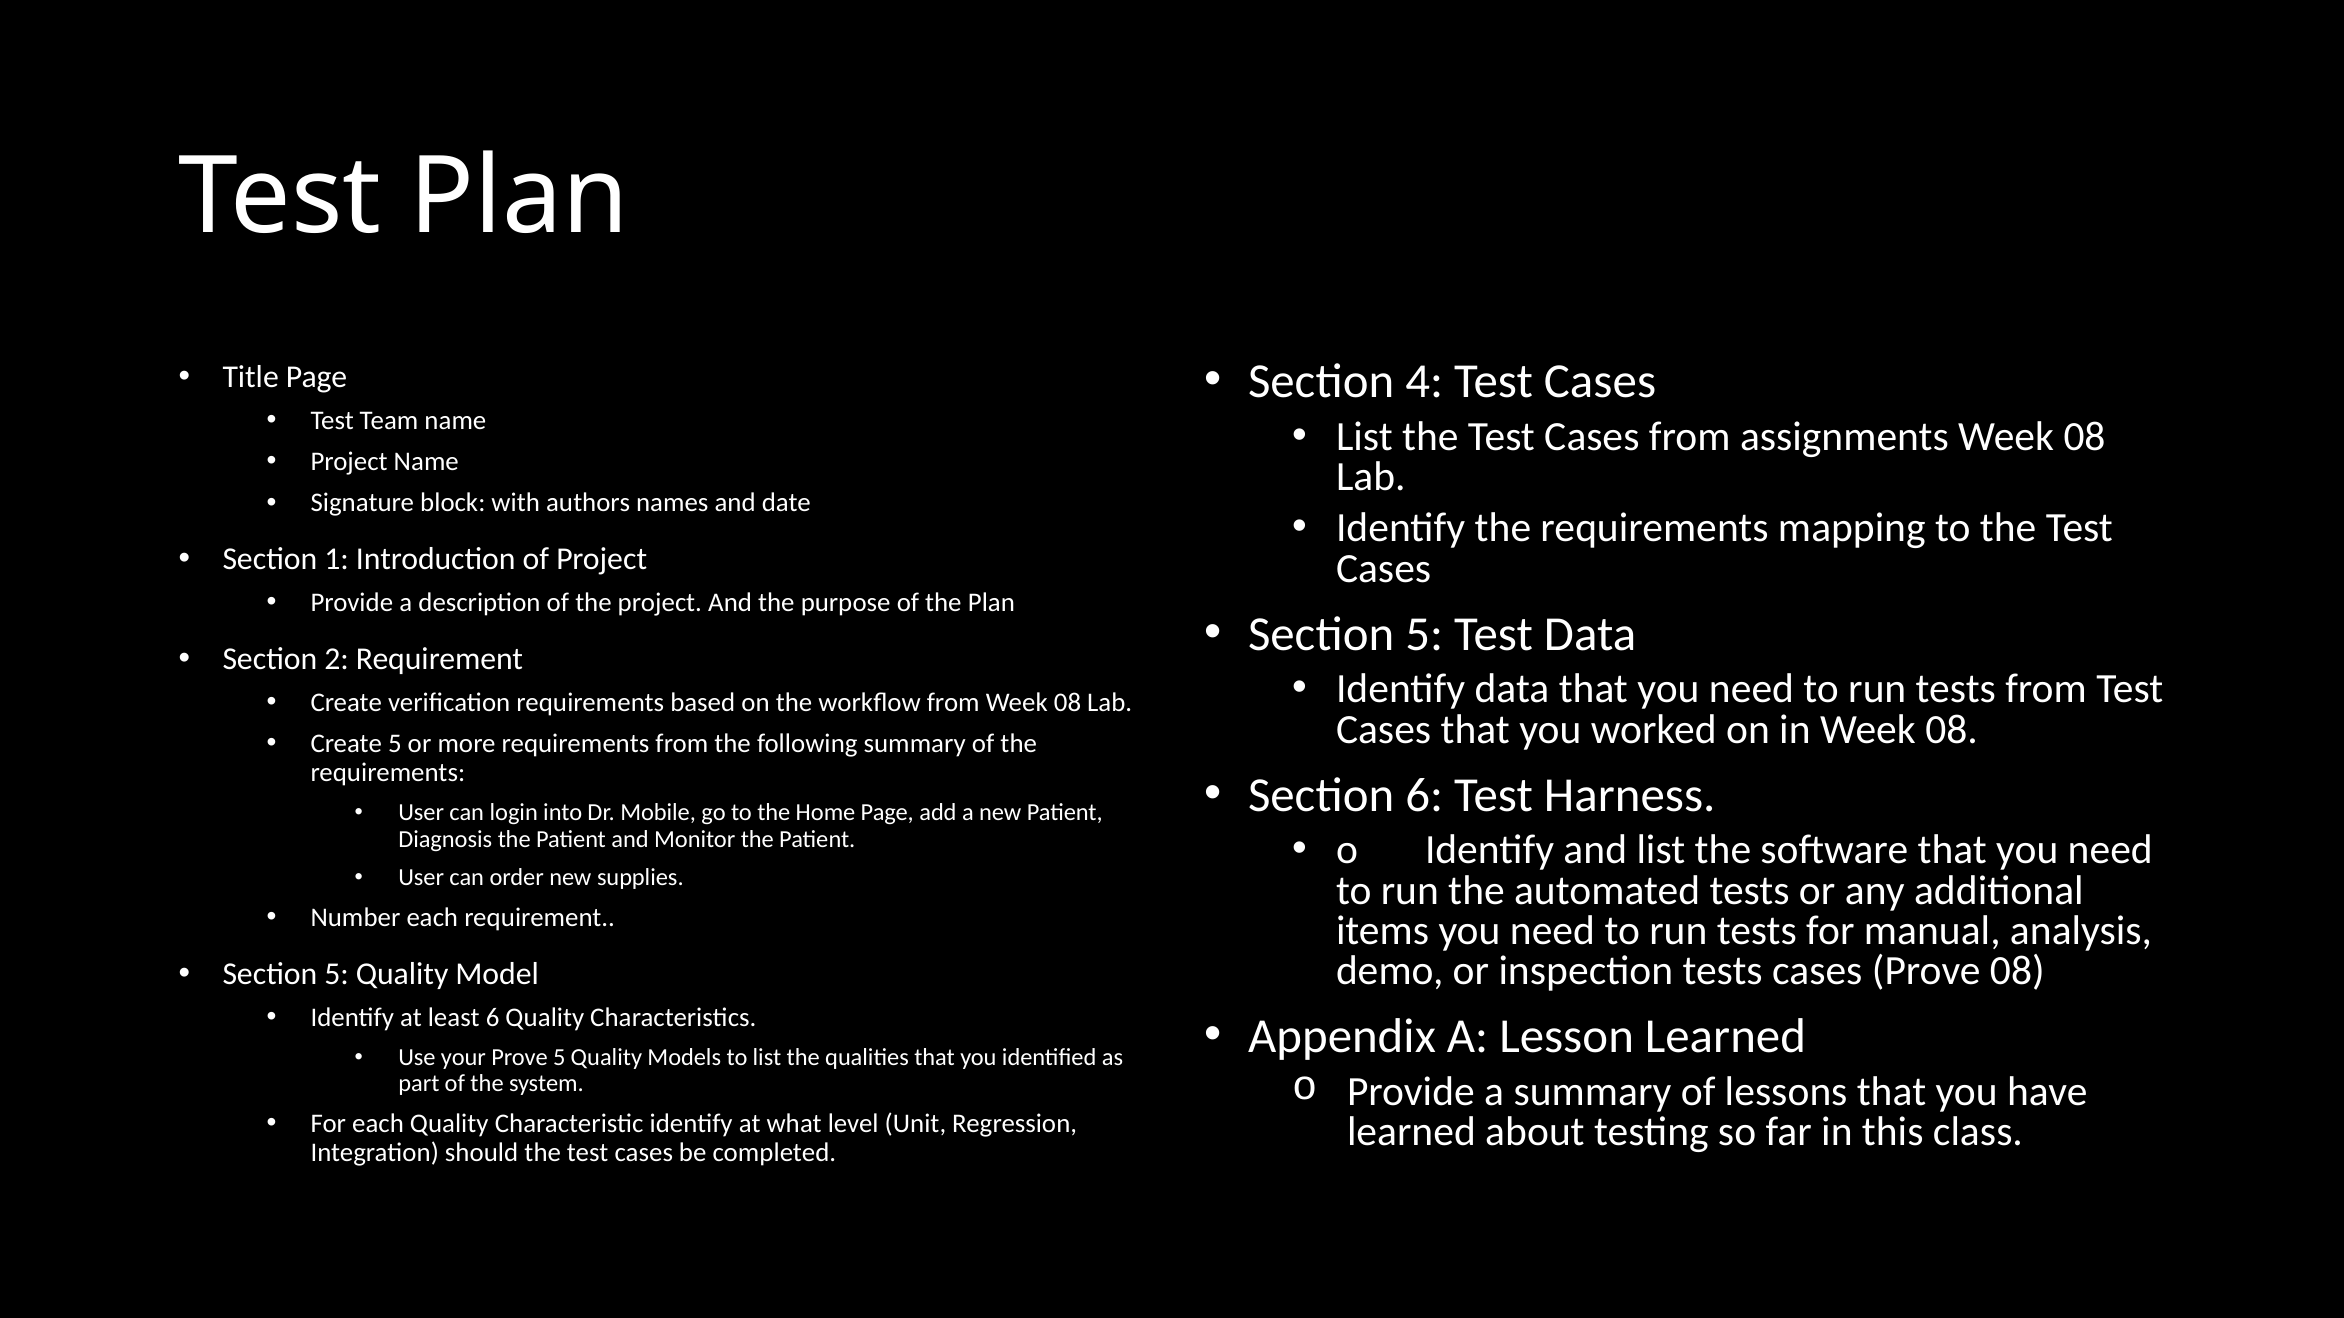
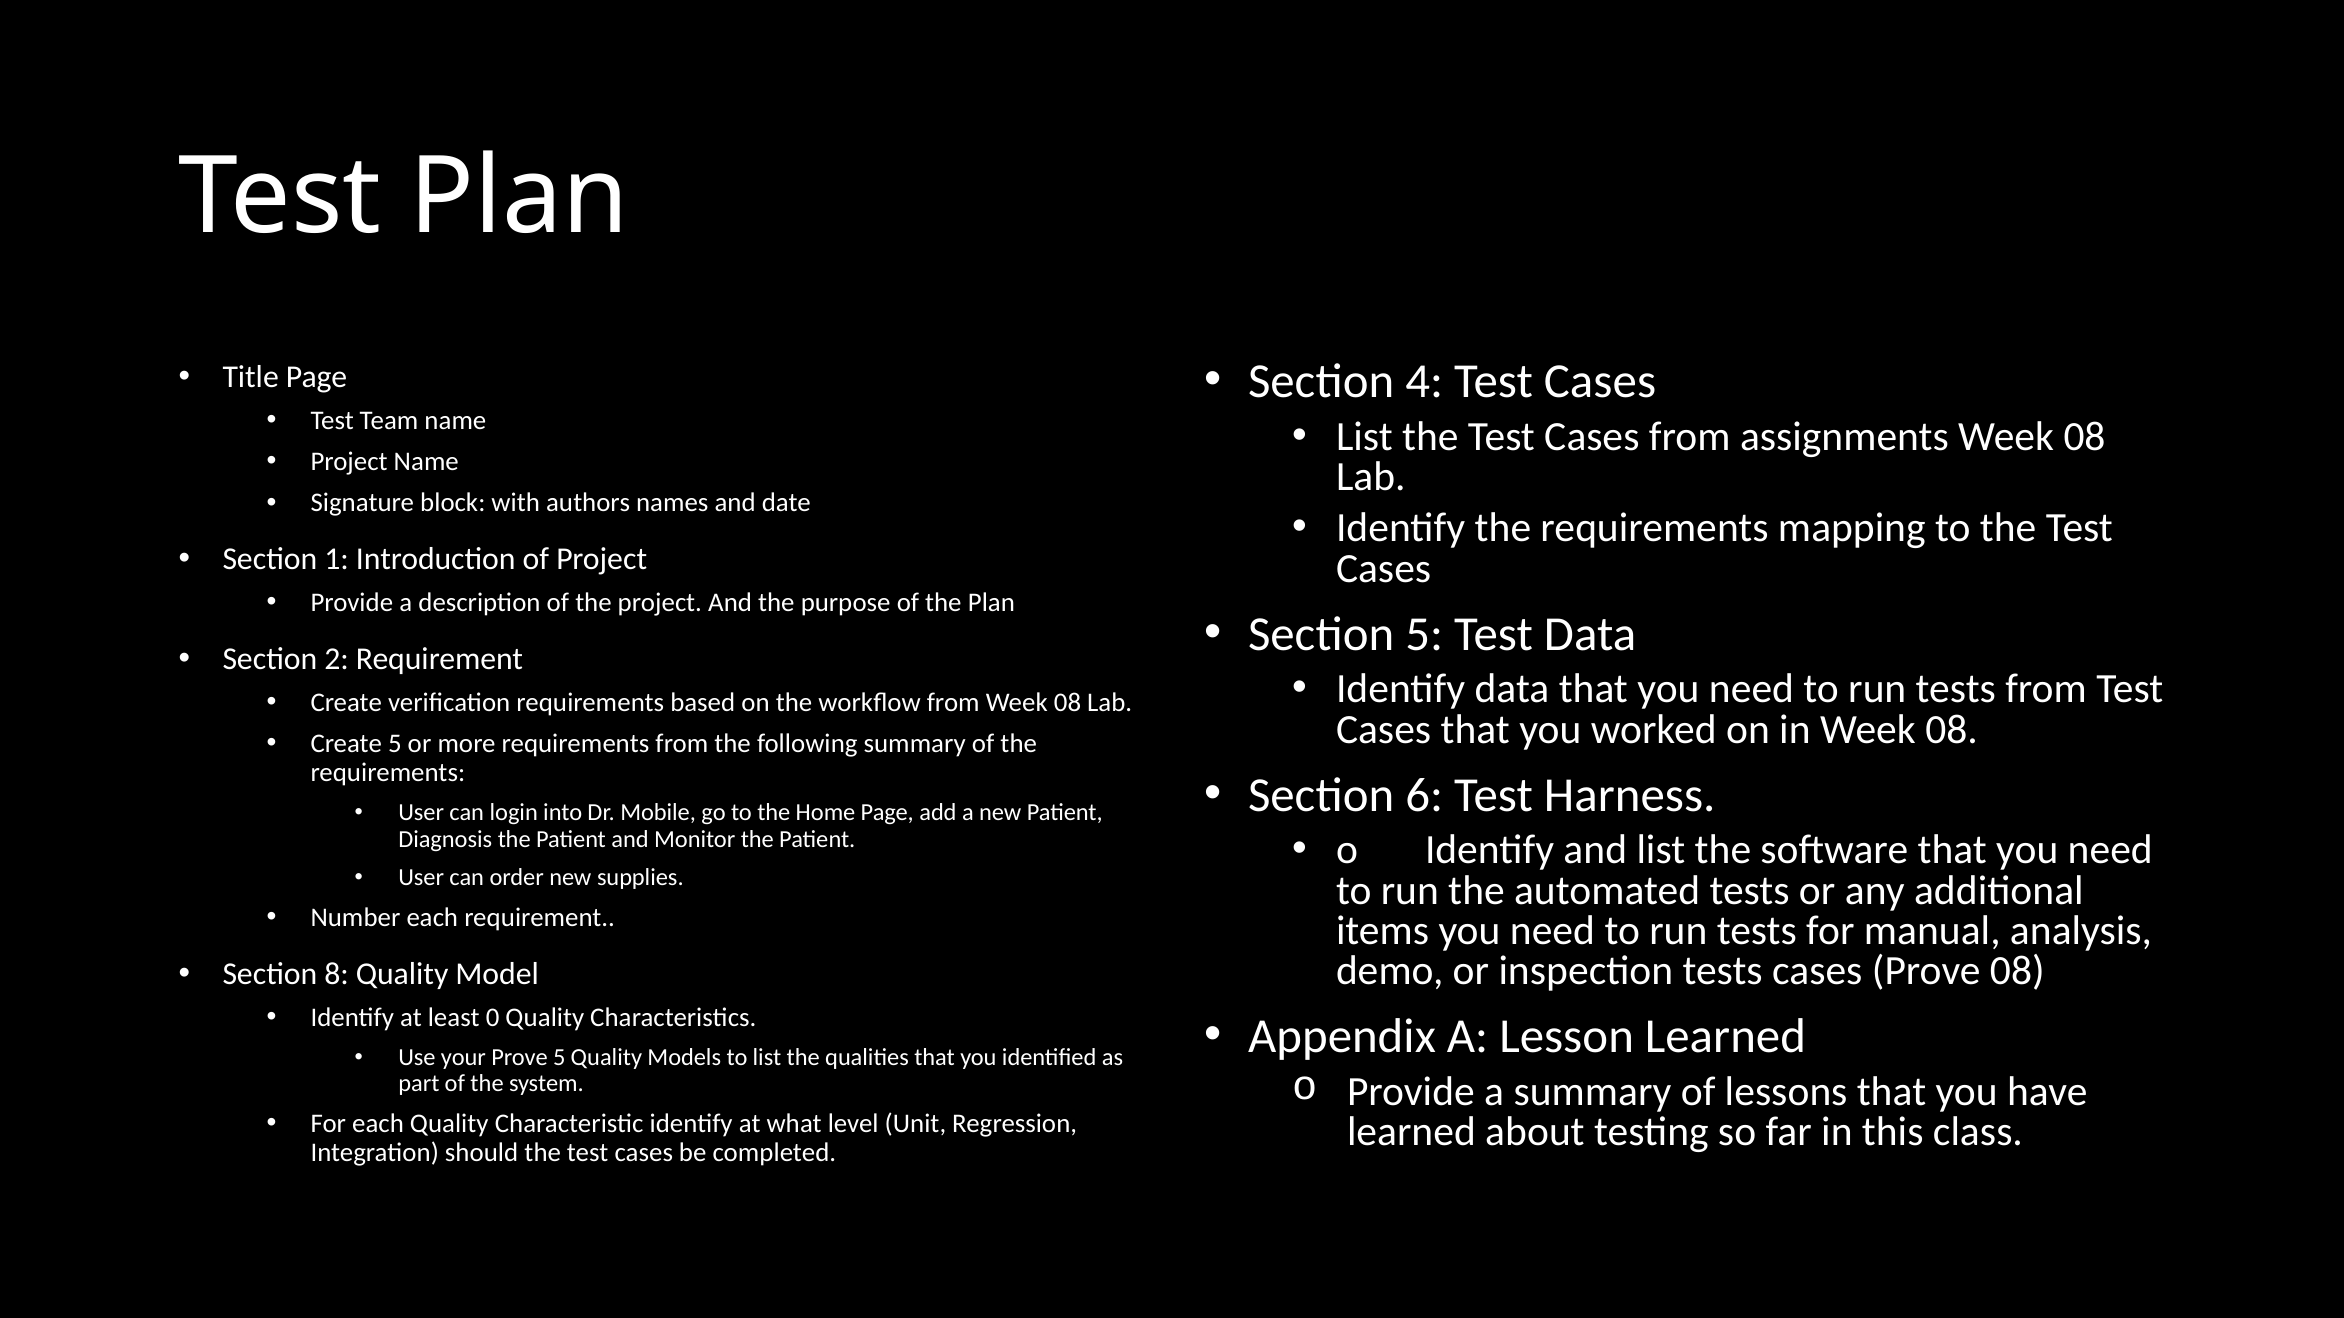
5: 5 -> 8 (337, 974)
least 6: 6 -> 0 (493, 1018)
